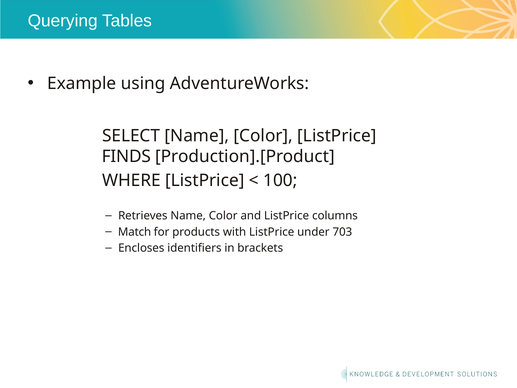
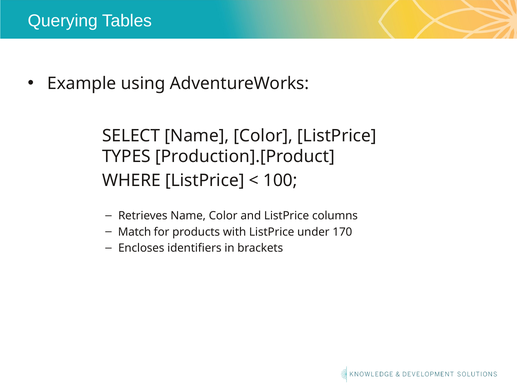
FINDS: FINDS -> TYPES (126, 156)
703: 703 -> 170 (342, 232)
